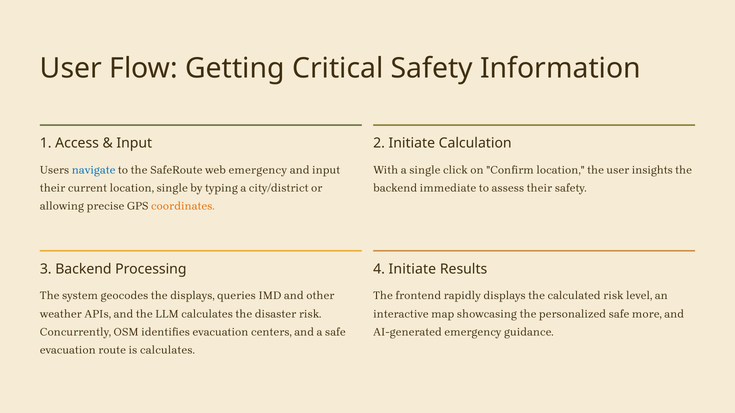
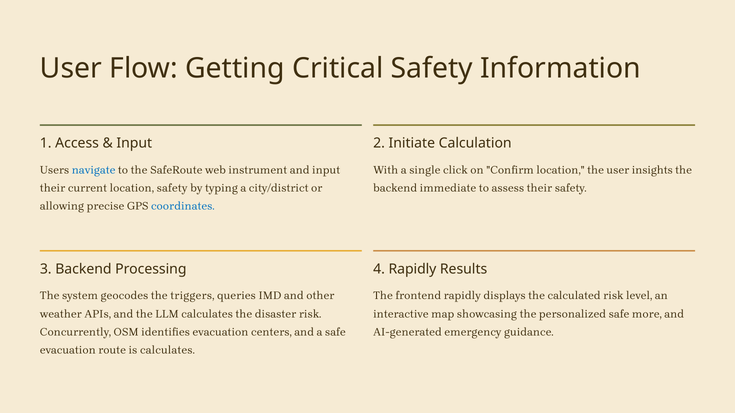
web emergency: emergency -> instrument (258, 170)
location single: single -> safety (172, 188)
coordinates colour: orange -> blue (183, 206)
4 Initiate: Initiate -> Rapidly (412, 269)
the displays: displays -> triggers (192, 296)
